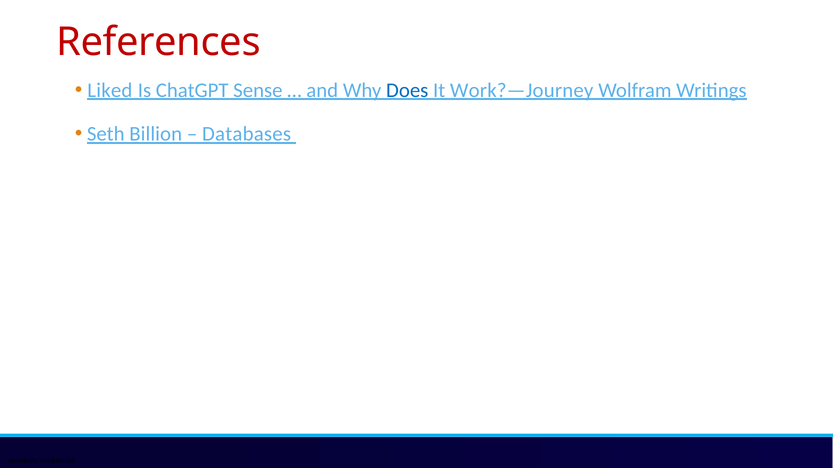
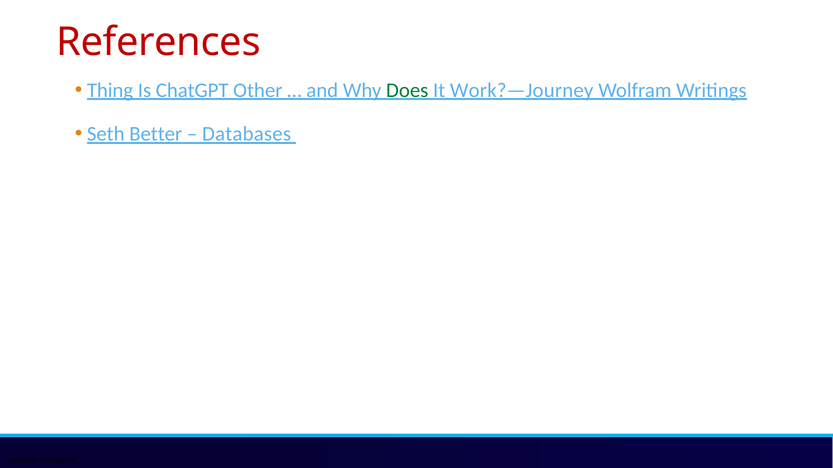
Liked: Liked -> Thing (110, 90)
Sense: Sense -> Other (258, 90)
Does colour: blue -> green (407, 90)
Billion: Billion -> Better (156, 134)
